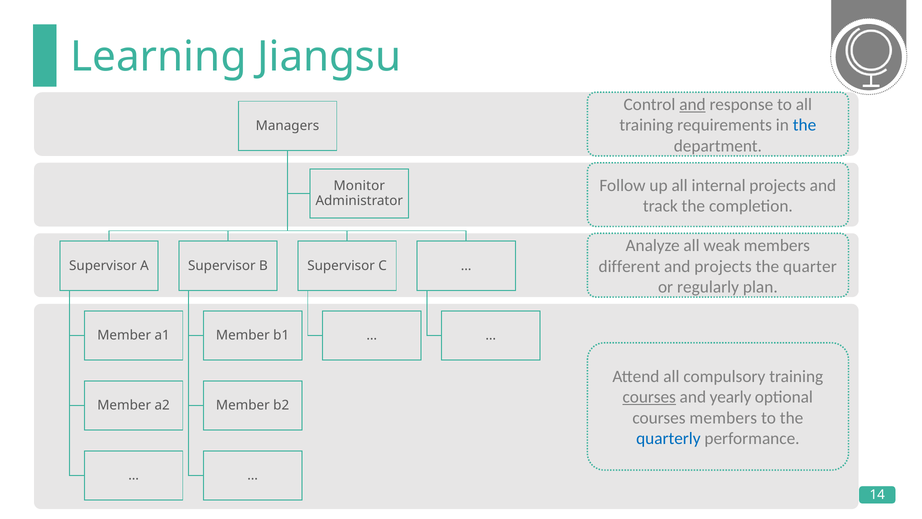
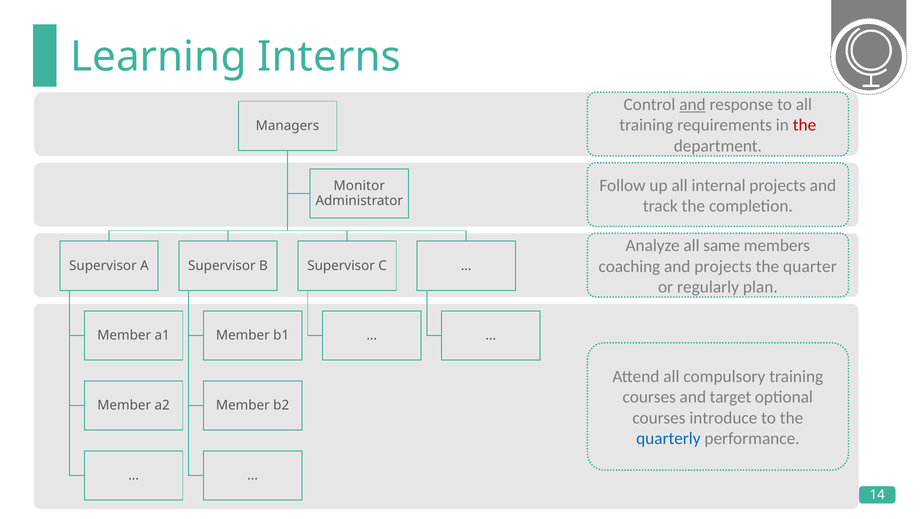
Jiangsu: Jiangsu -> Interns (329, 57)
the colour: blue -> red (805, 125)
weak: weak -> same (722, 245)
different: different -> coaching (629, 266)
courses underline: present -> none (649, 397)
yearly: yearly -> target (731, 397)
courses members: members -> introduce (723, 418)
